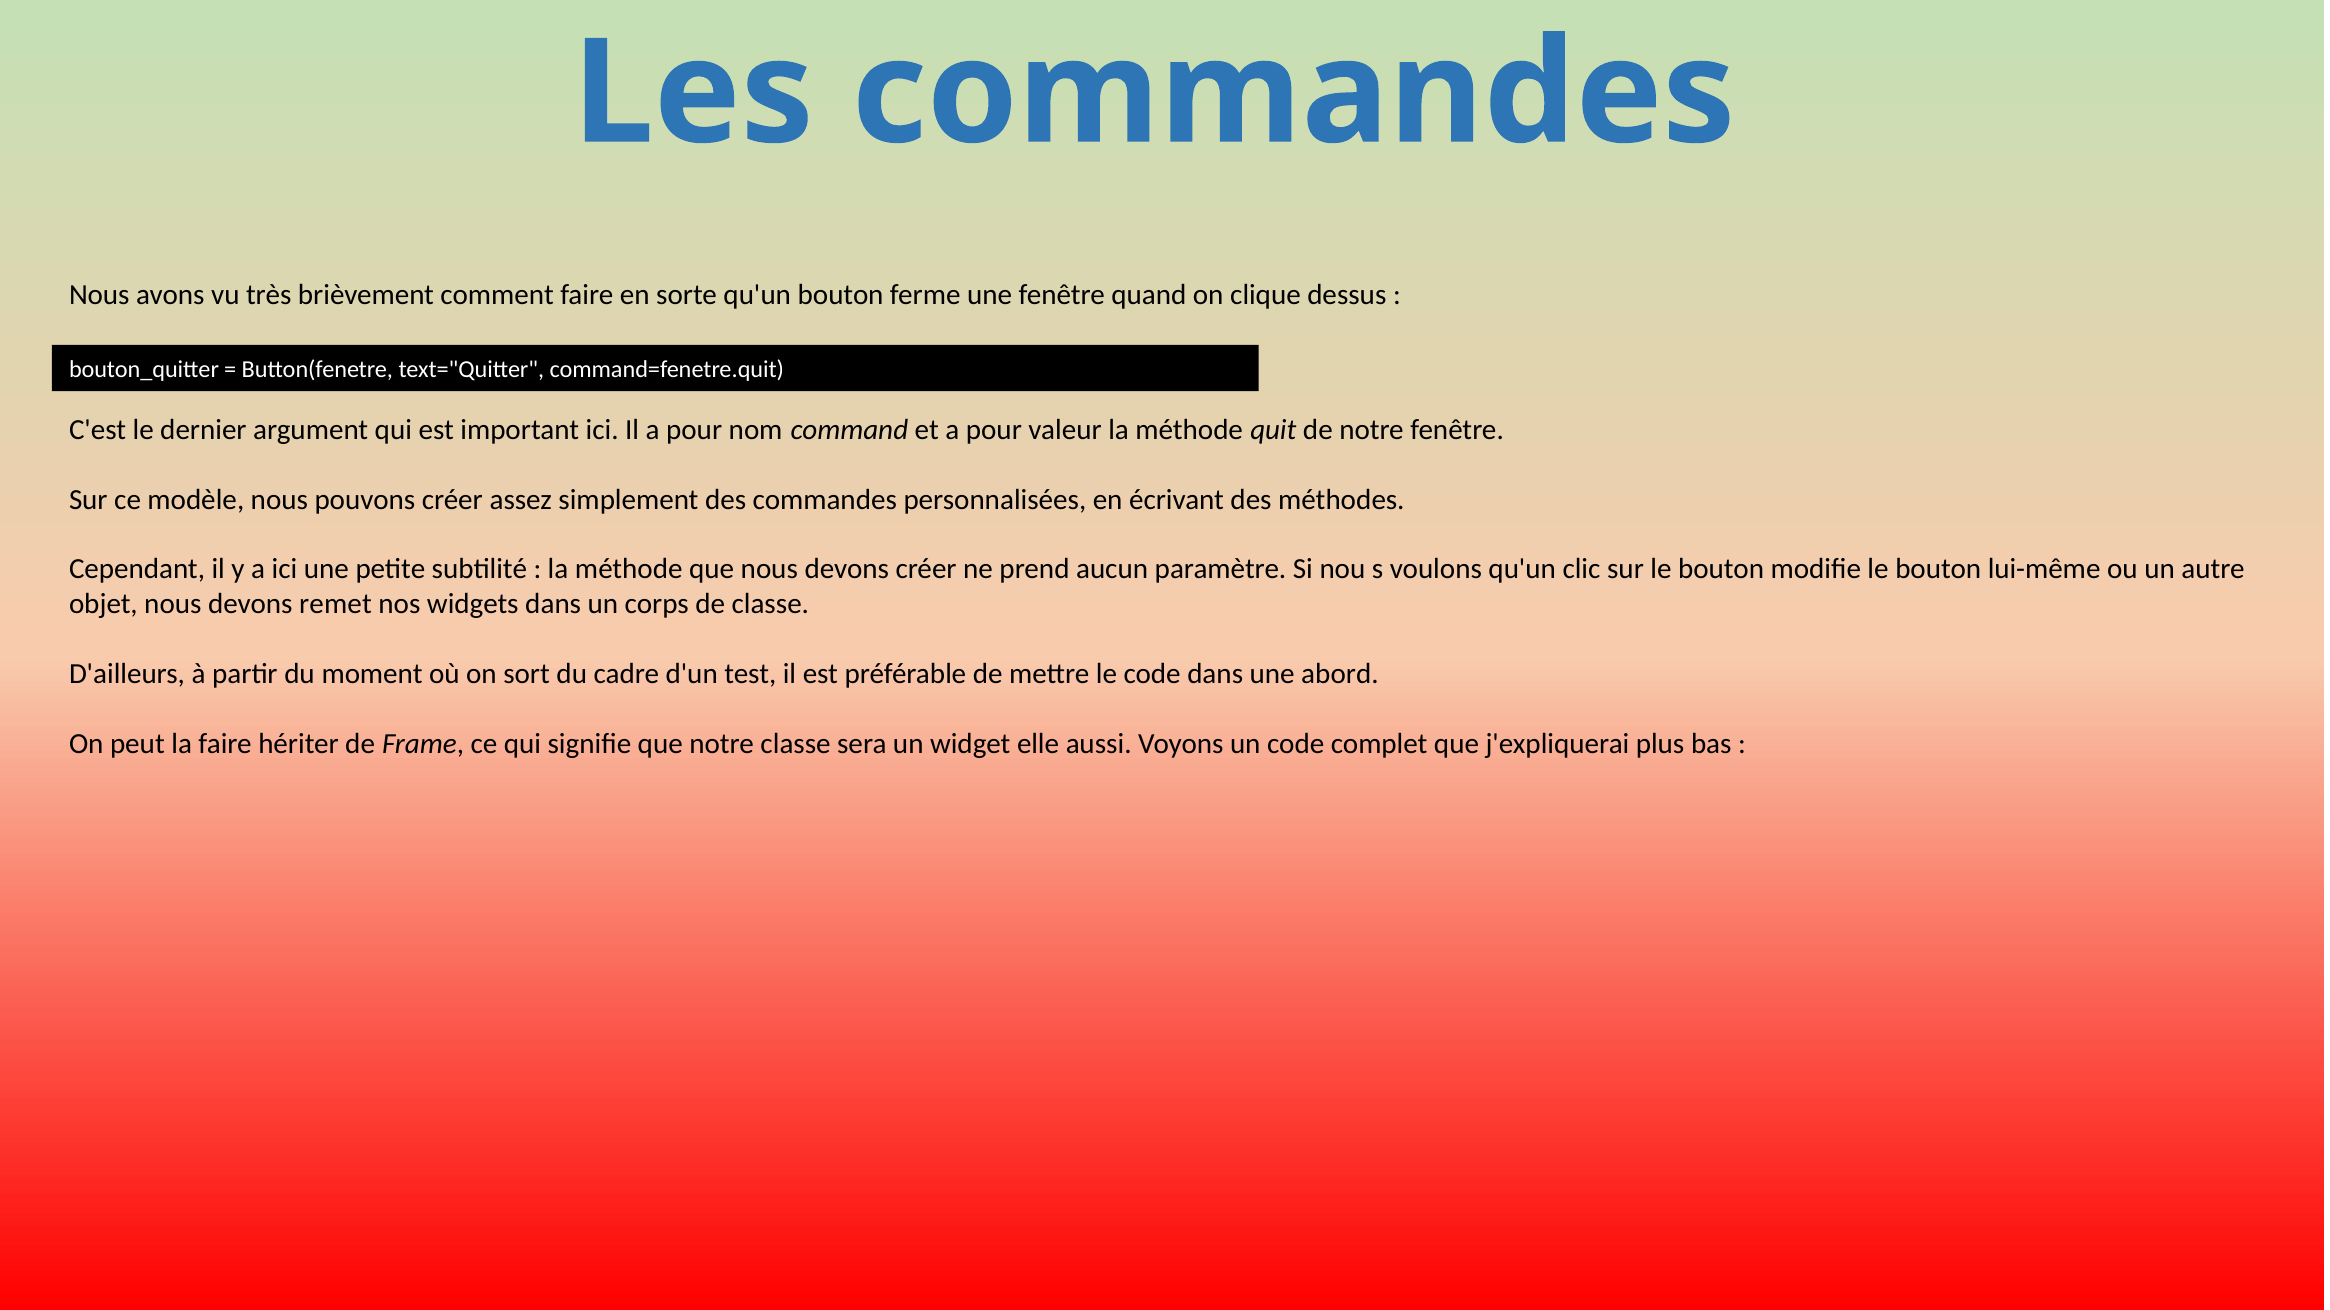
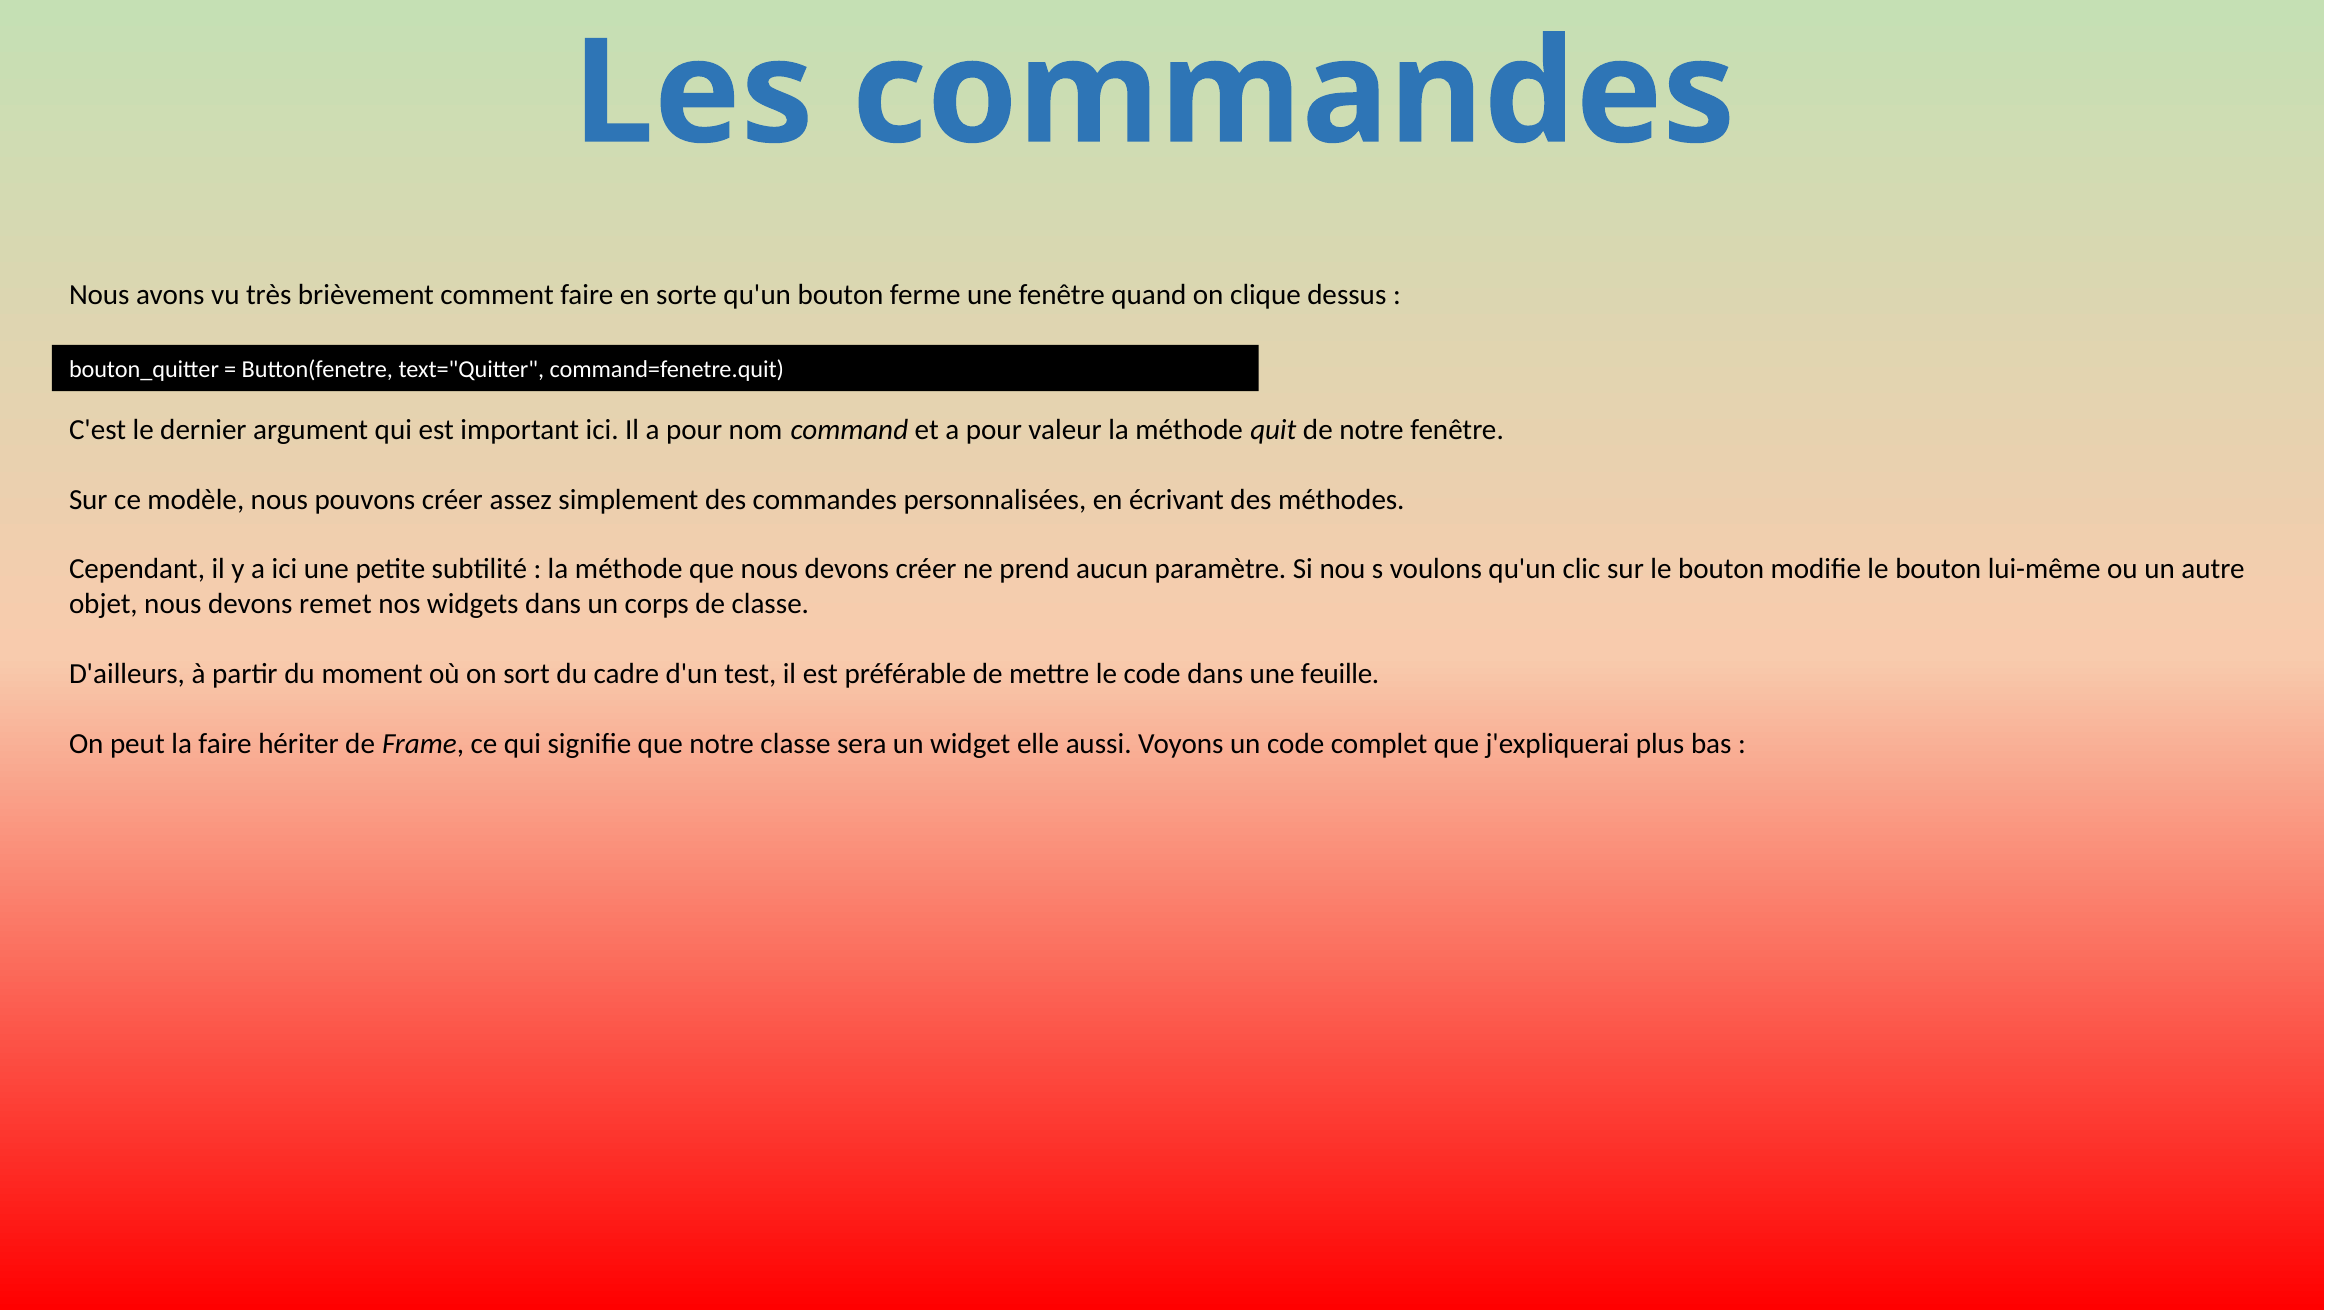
abord: abord -> feuille (1340, 674)
